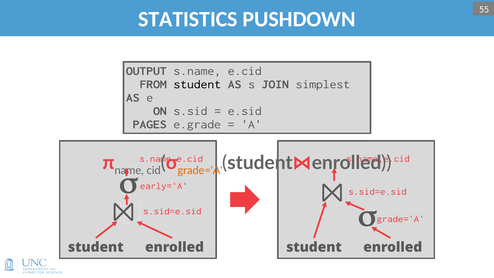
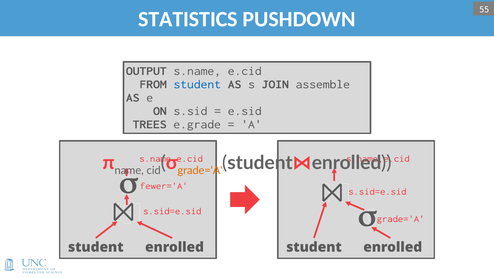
student colour: black -> blue (197, 84)
simplest: simplest -> assemble (323, 84)
PAGES: PAGES -> TREES (150, 124)
early='A: early='A -> fewer='A (164, 186)
